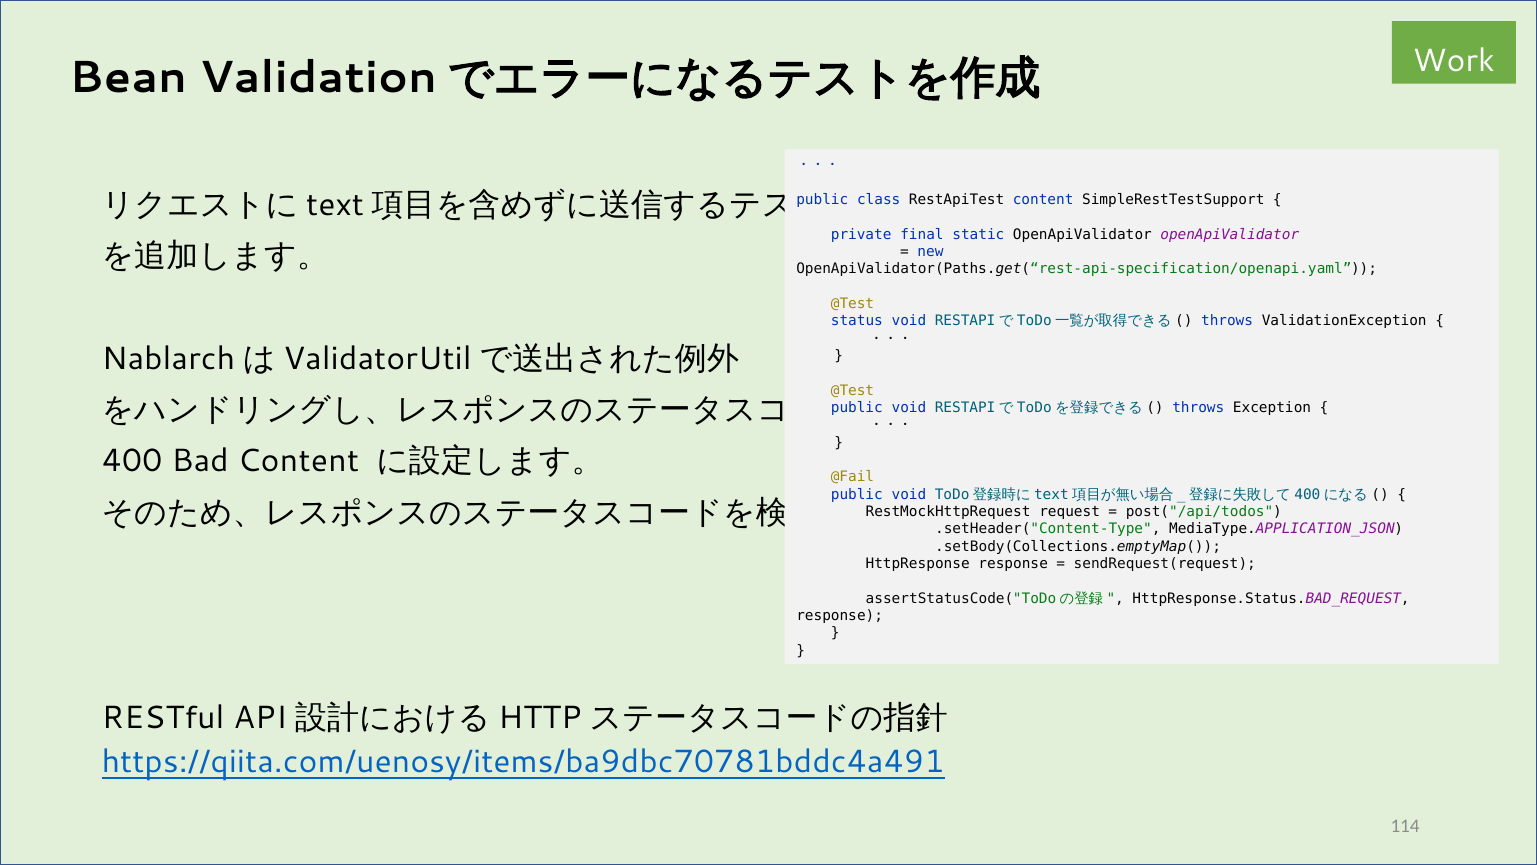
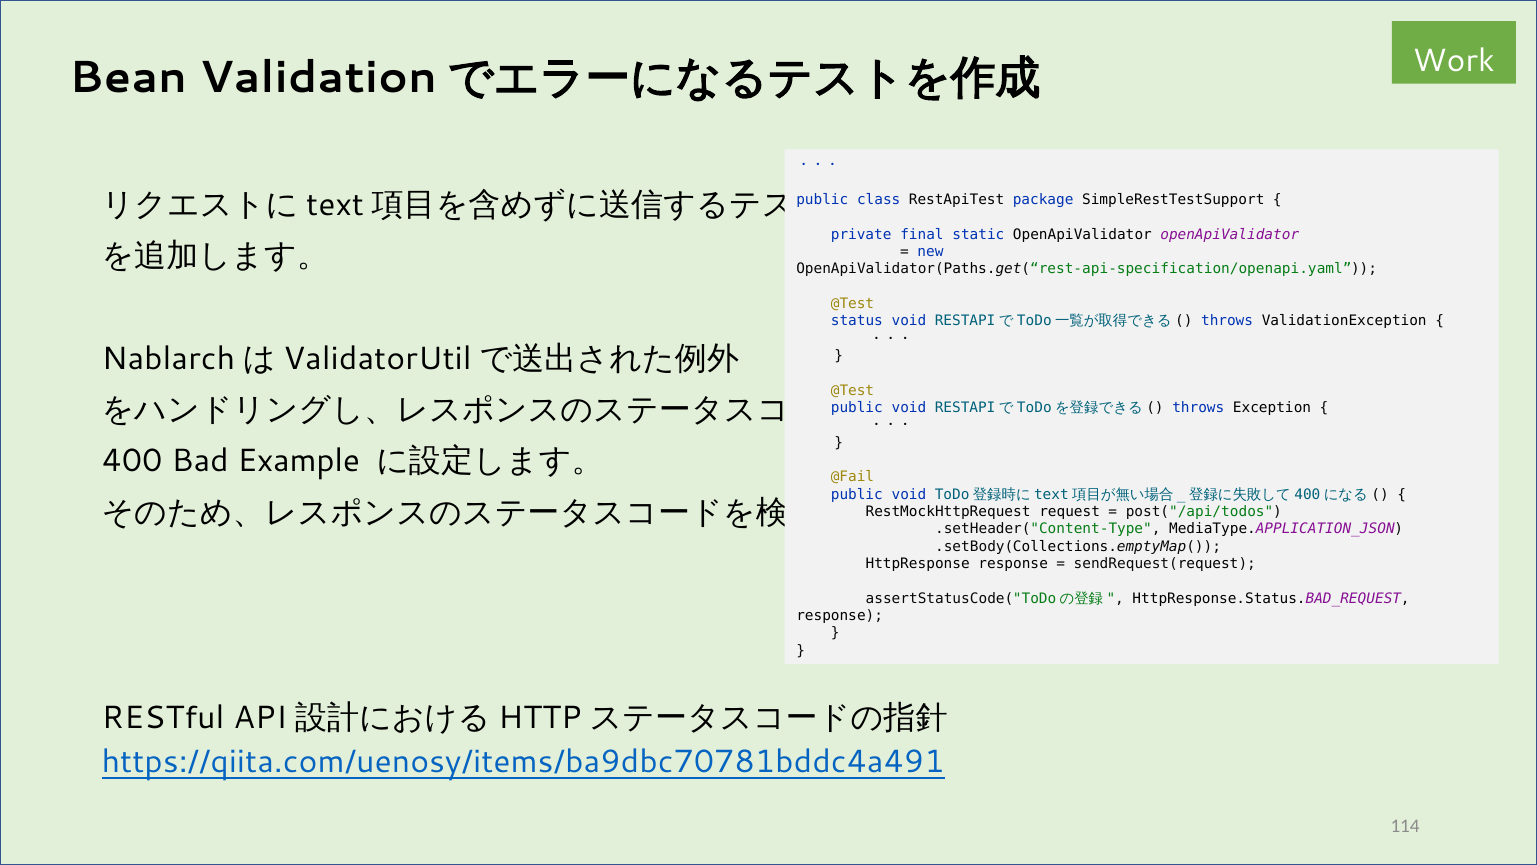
RestApiTest content: content -> package (1043, 199)
Bad Content: Content -> Example (299, 461)
